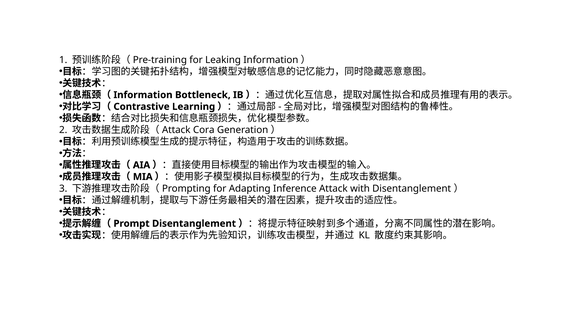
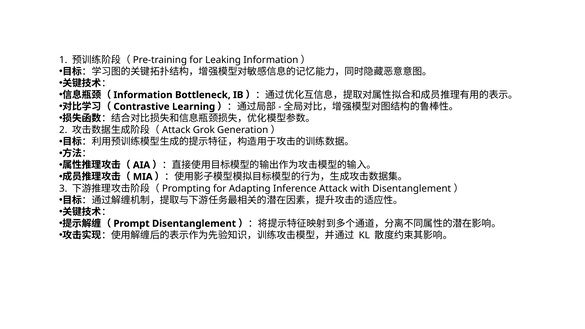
Cora: Cora -> Grok (204, 130)
